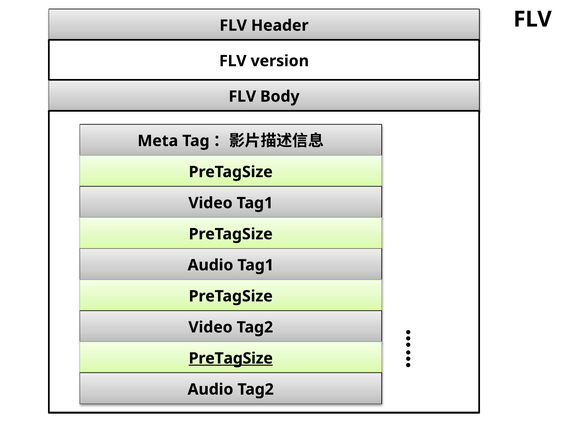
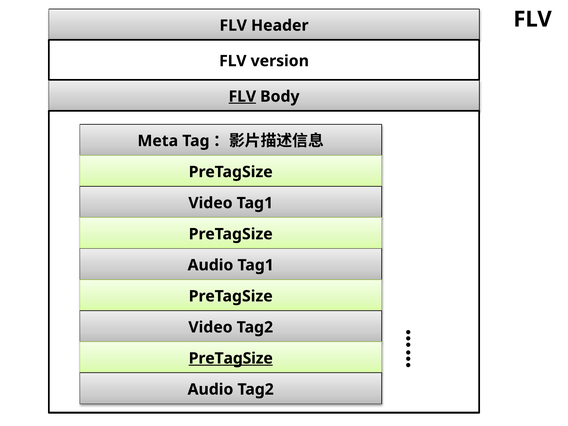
FLV underline: none -> present (242, 97)
